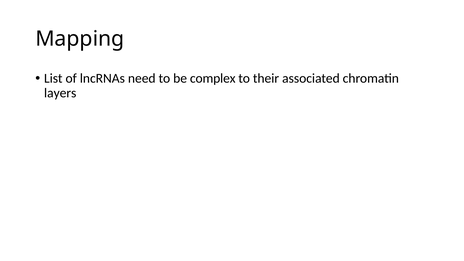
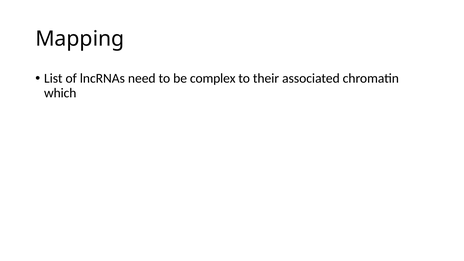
layers: layers -> which (60, 93)
